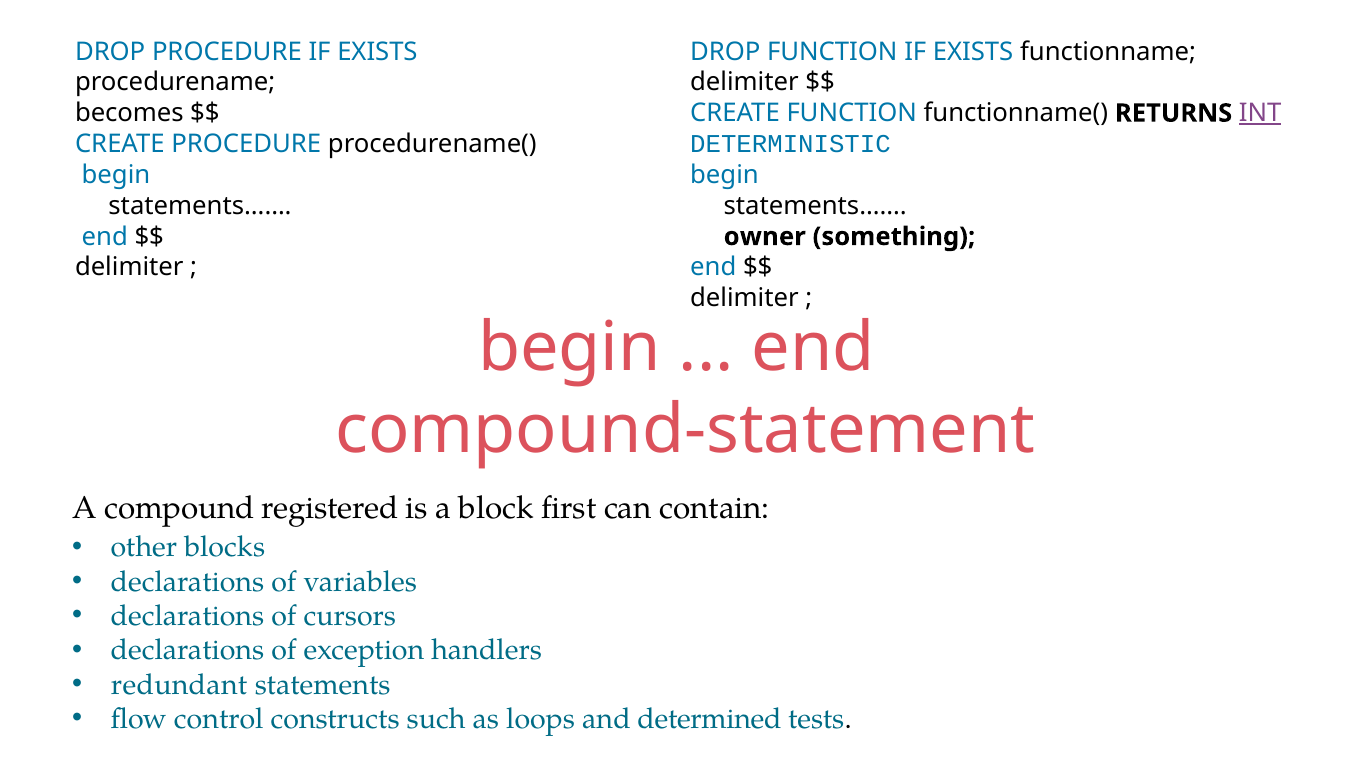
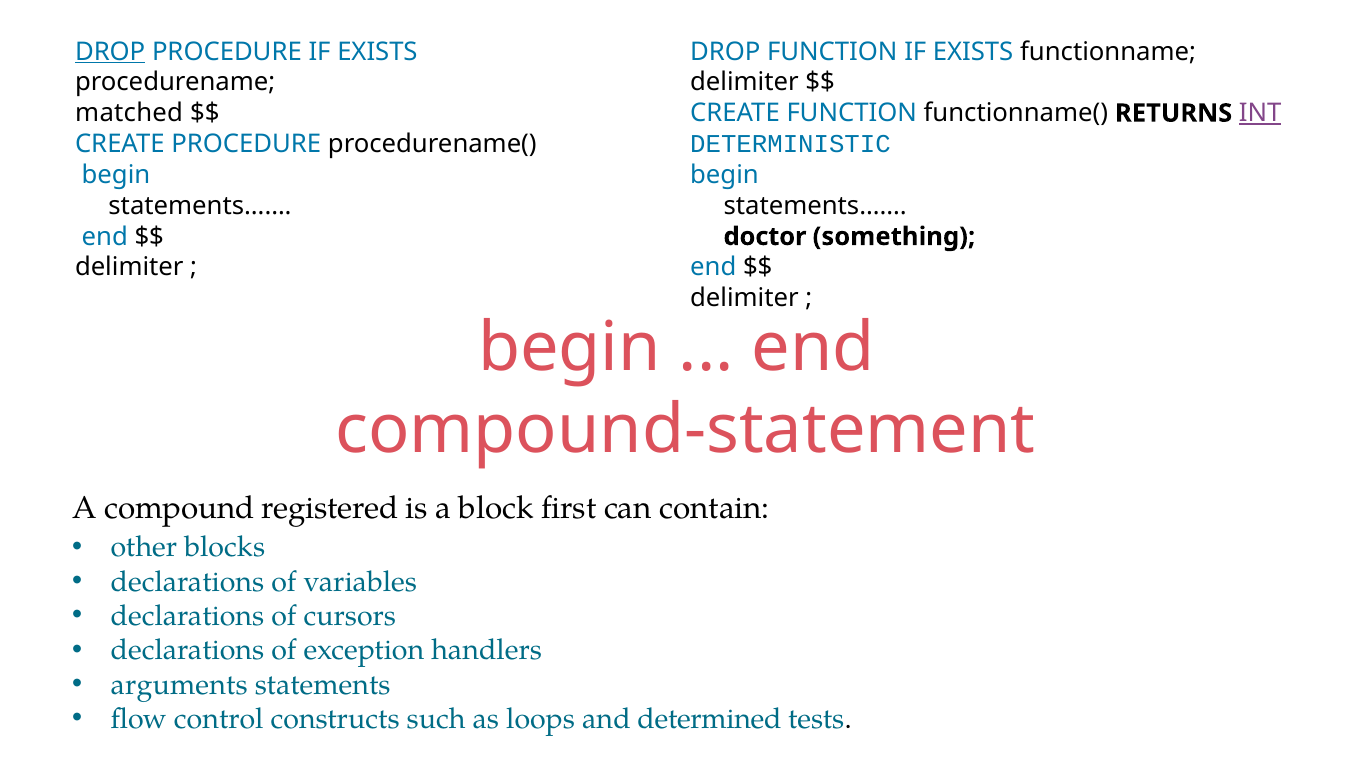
DROP underline: none -> present (110, 52)
becomes: becomes -> matched (129, 113)
owner: owner -> doctor (765, 237)
redundant: redundant -> arguments (179, 685)
